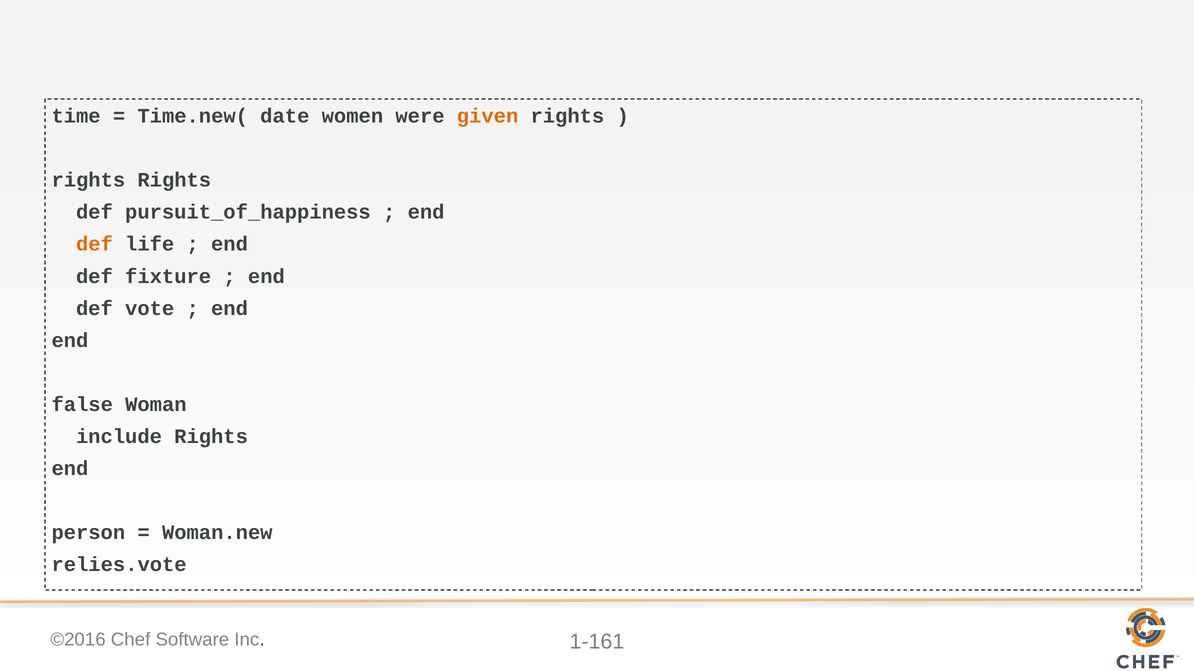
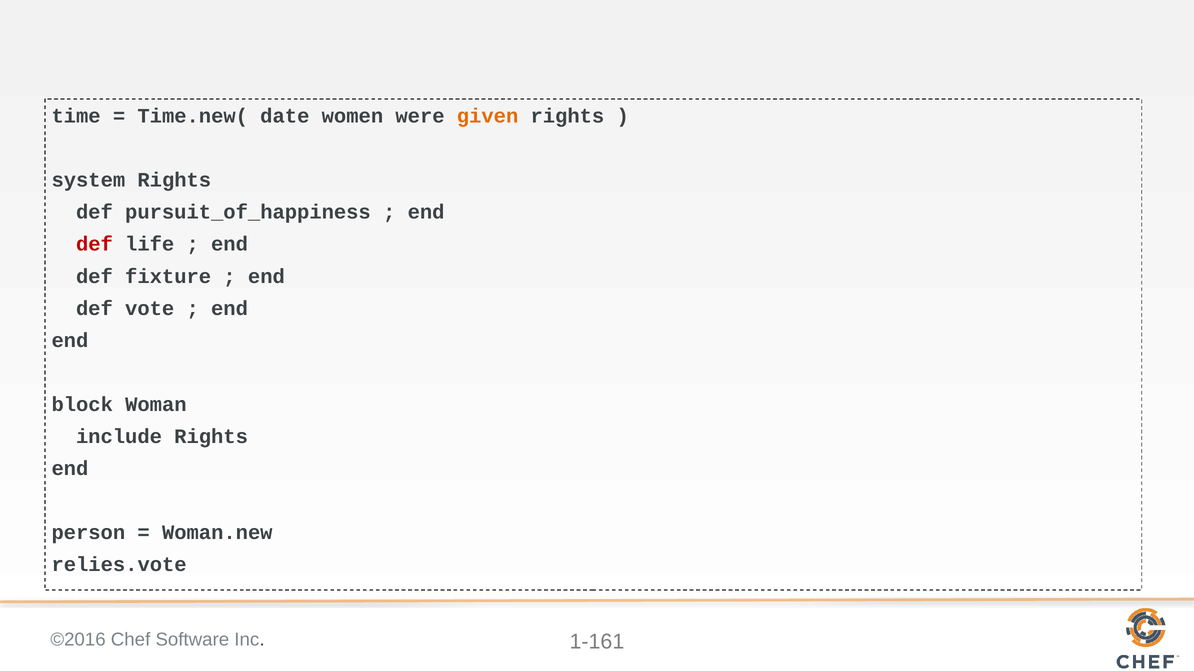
rights: rights -> system (88, 180)
def colour: orange -> red (94, 244)
false: false -> block (82, 405)
